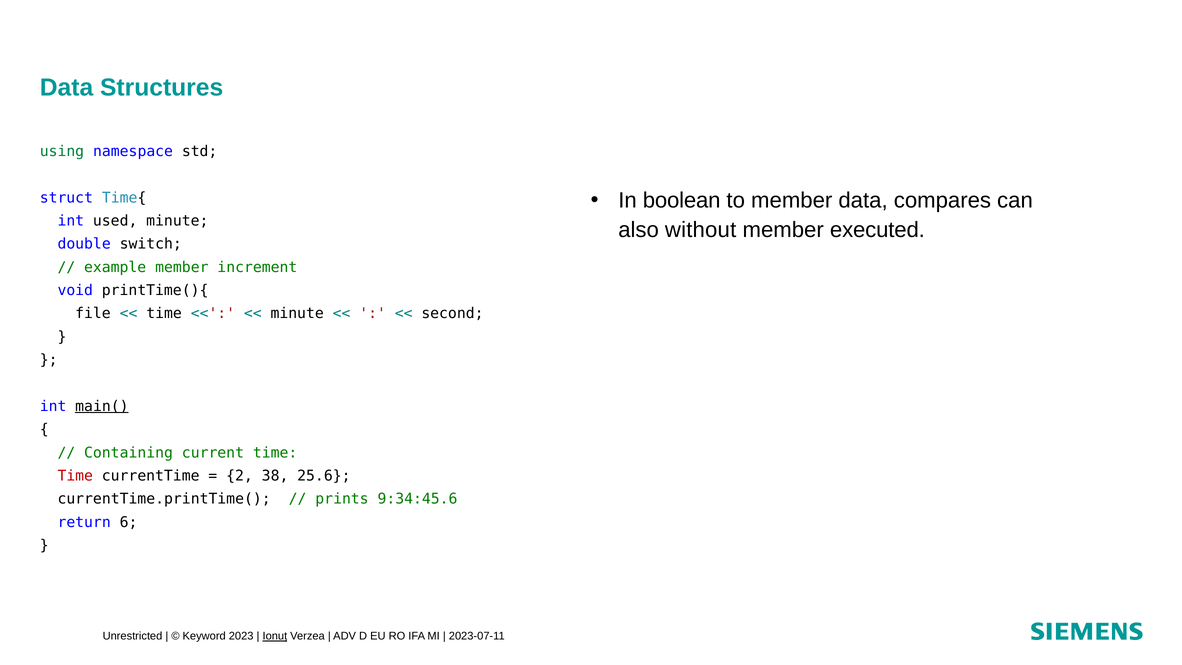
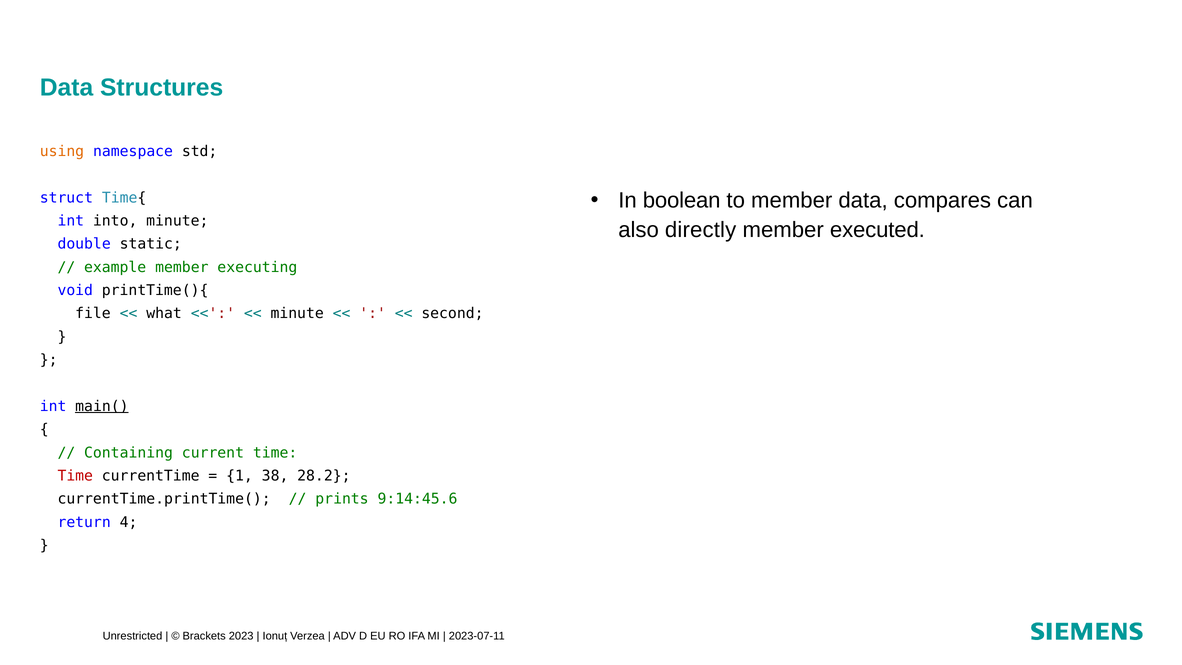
using colour: green -> orange (62, 151)
used: used -> into (115, 221)
without: without -> directly (701, 230)
switch: switch -> static (151, 244)
increment: increment -> executing (257, 267)
time: time -> what (164, 314)
2: 2 -> 1 (240, 476)
25.6: 25.6 -> 28.2 (324, 476)
9:34:45.6: 9:34:45.6 -> 9:14:45.6 (418, 499)
6: 6 -> 4 (129, 522)
Keyword: Keyword -> Brackets (204, 636)
Ionuț underline: present -> none (275, 636)
